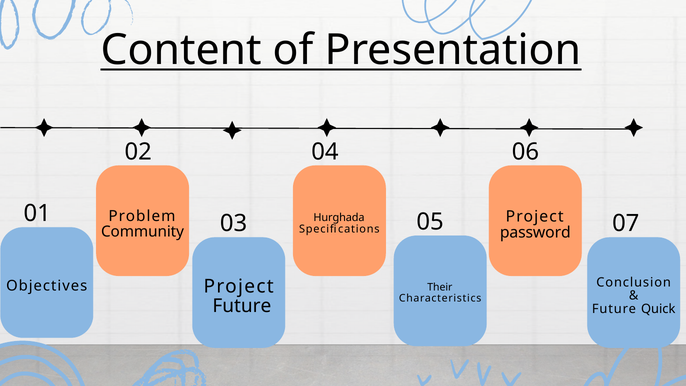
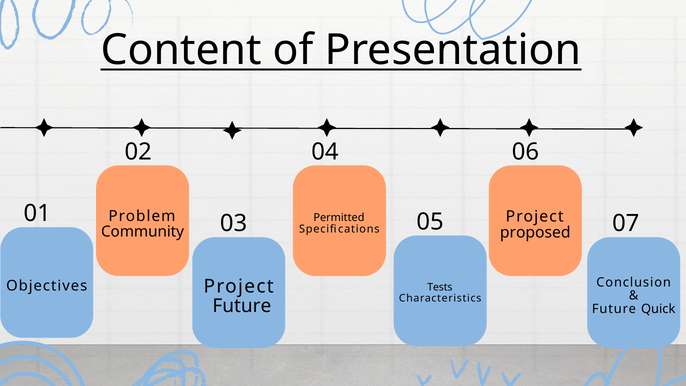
Hurghada: Hurghada -> Permitted (339, 218)
password: password -> proposed (535, 233)
Their: Their -> Tests (440, 287)
